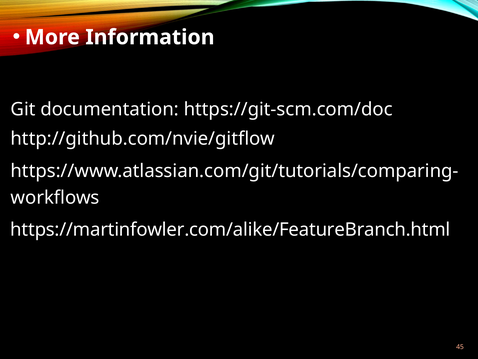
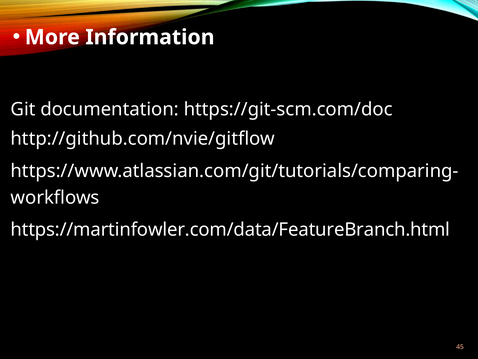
https://martinfowler.com/alike/FeatureBranch.html: https://martinfowler.com/alike/FeatureBranch.html -> https://martinfowler.com/data/FeatureBranch.html (230, 229)
